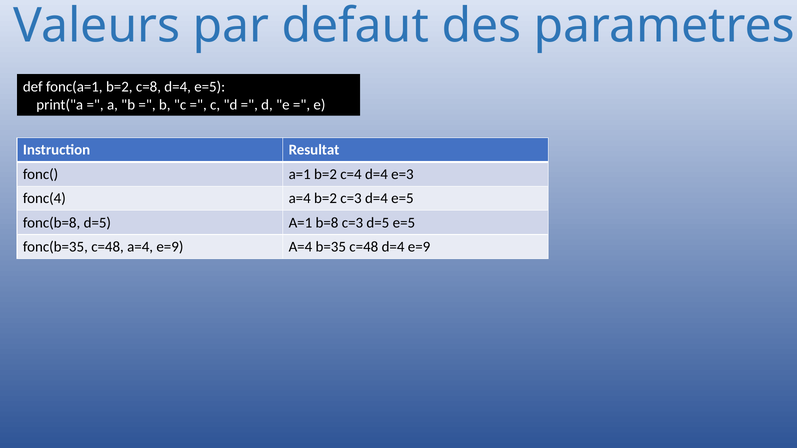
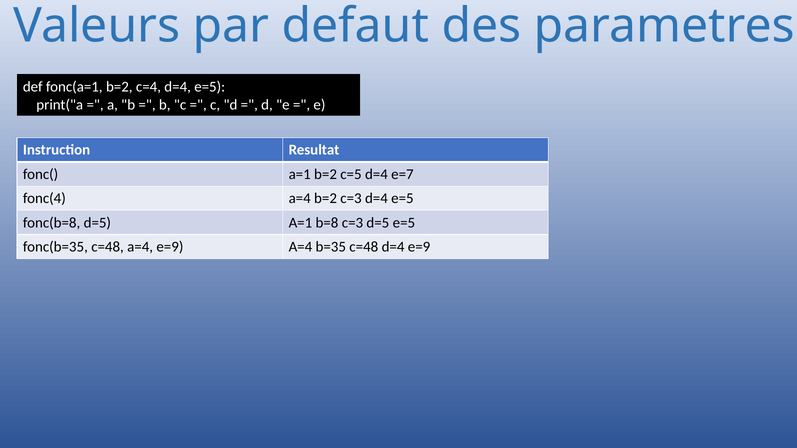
c=8: c=8 -> c=4 (148, 87)
c=4: c=4 -> c=5 (351, 174)
e=3: e=3 -> e=7 (402, 174)
